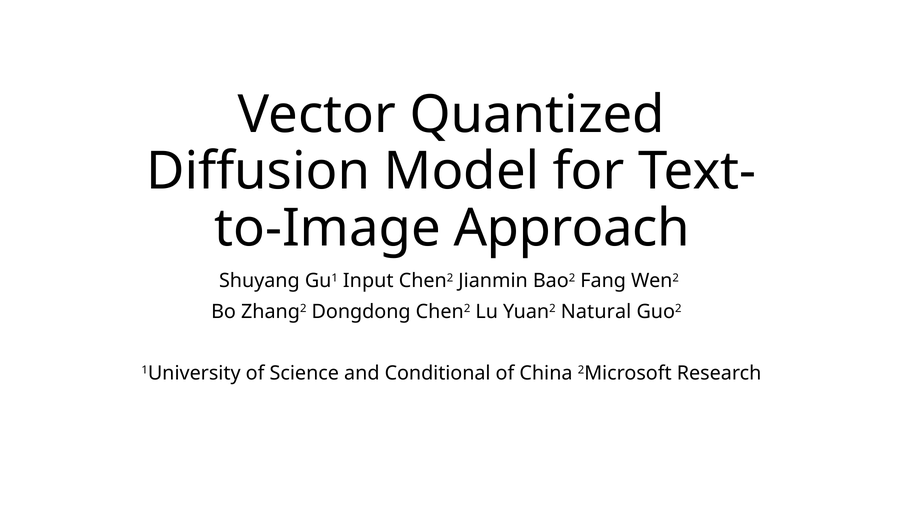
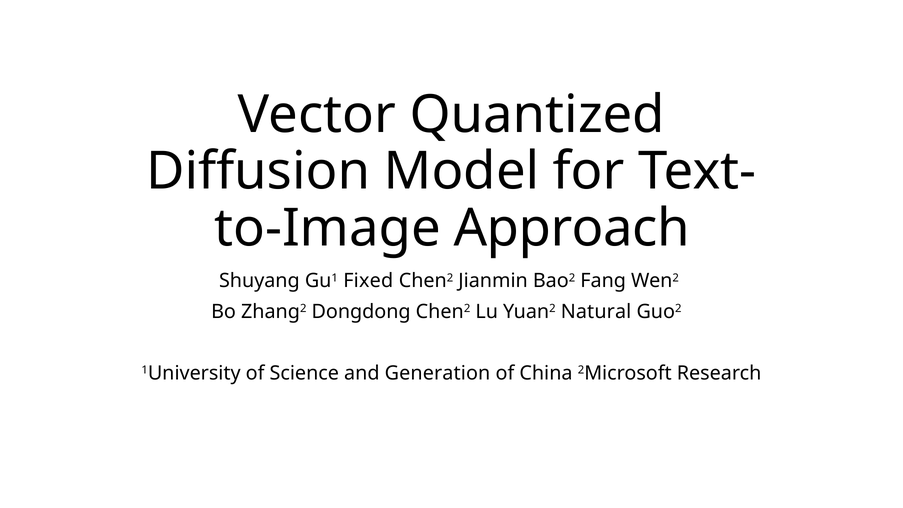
Input: Input -> Fixed (368, 281)
Conditional: Conditional -> Generation (438, 373)
